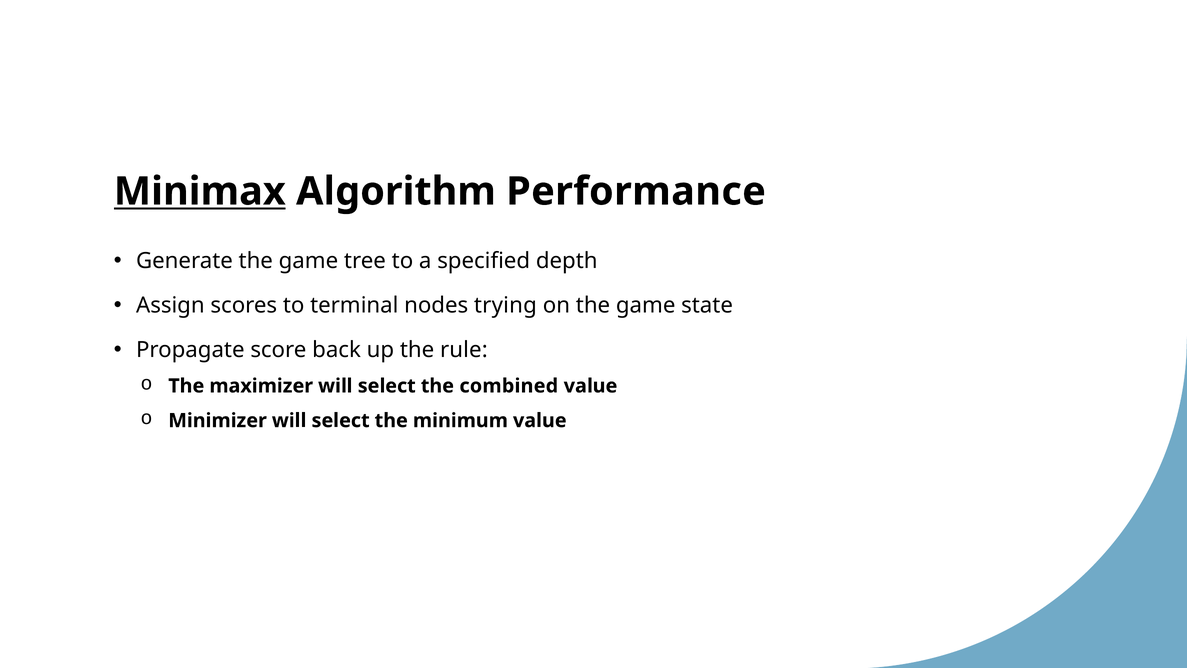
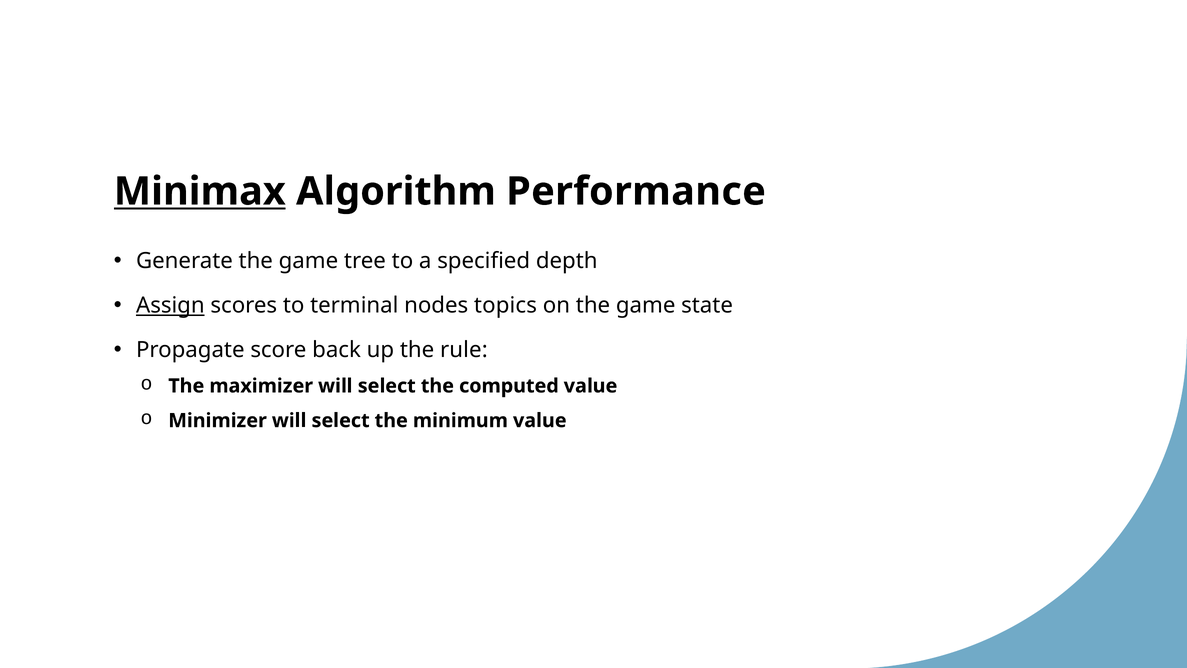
Assign underline: none -> present (170, 305)
trying: trying -> topics (505, 305)
combined: combined -> computed (509, 386)
